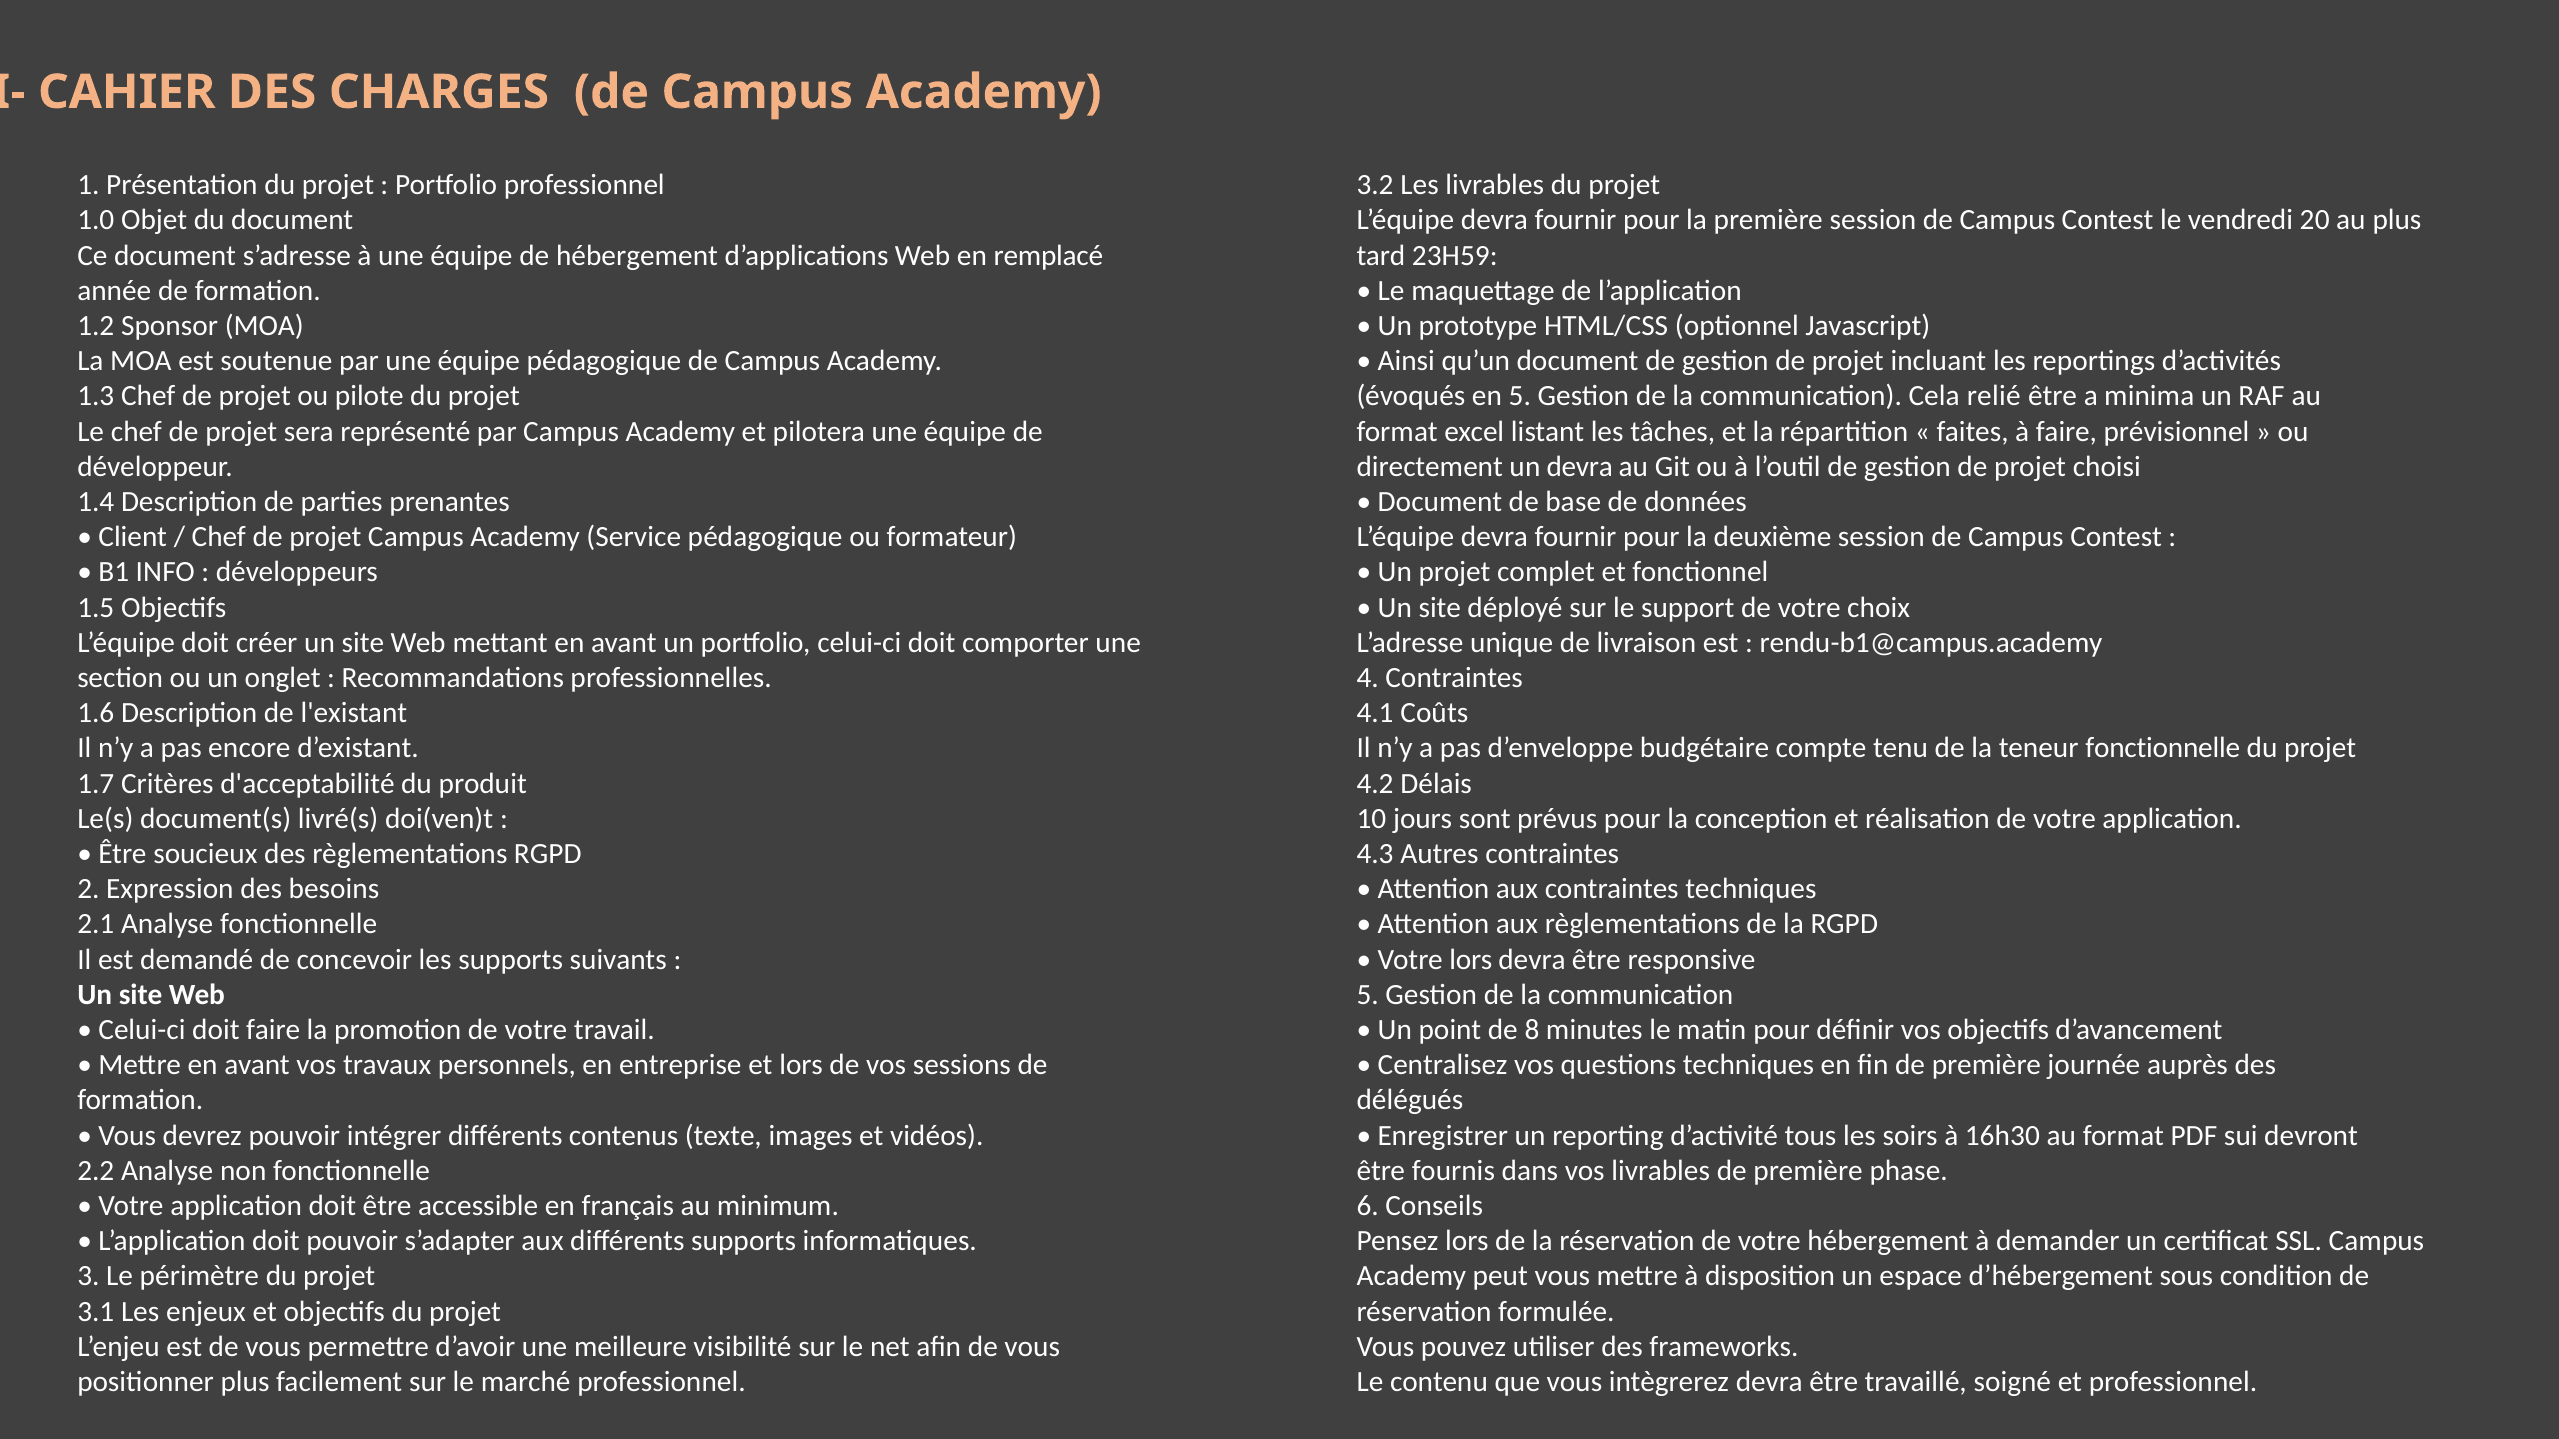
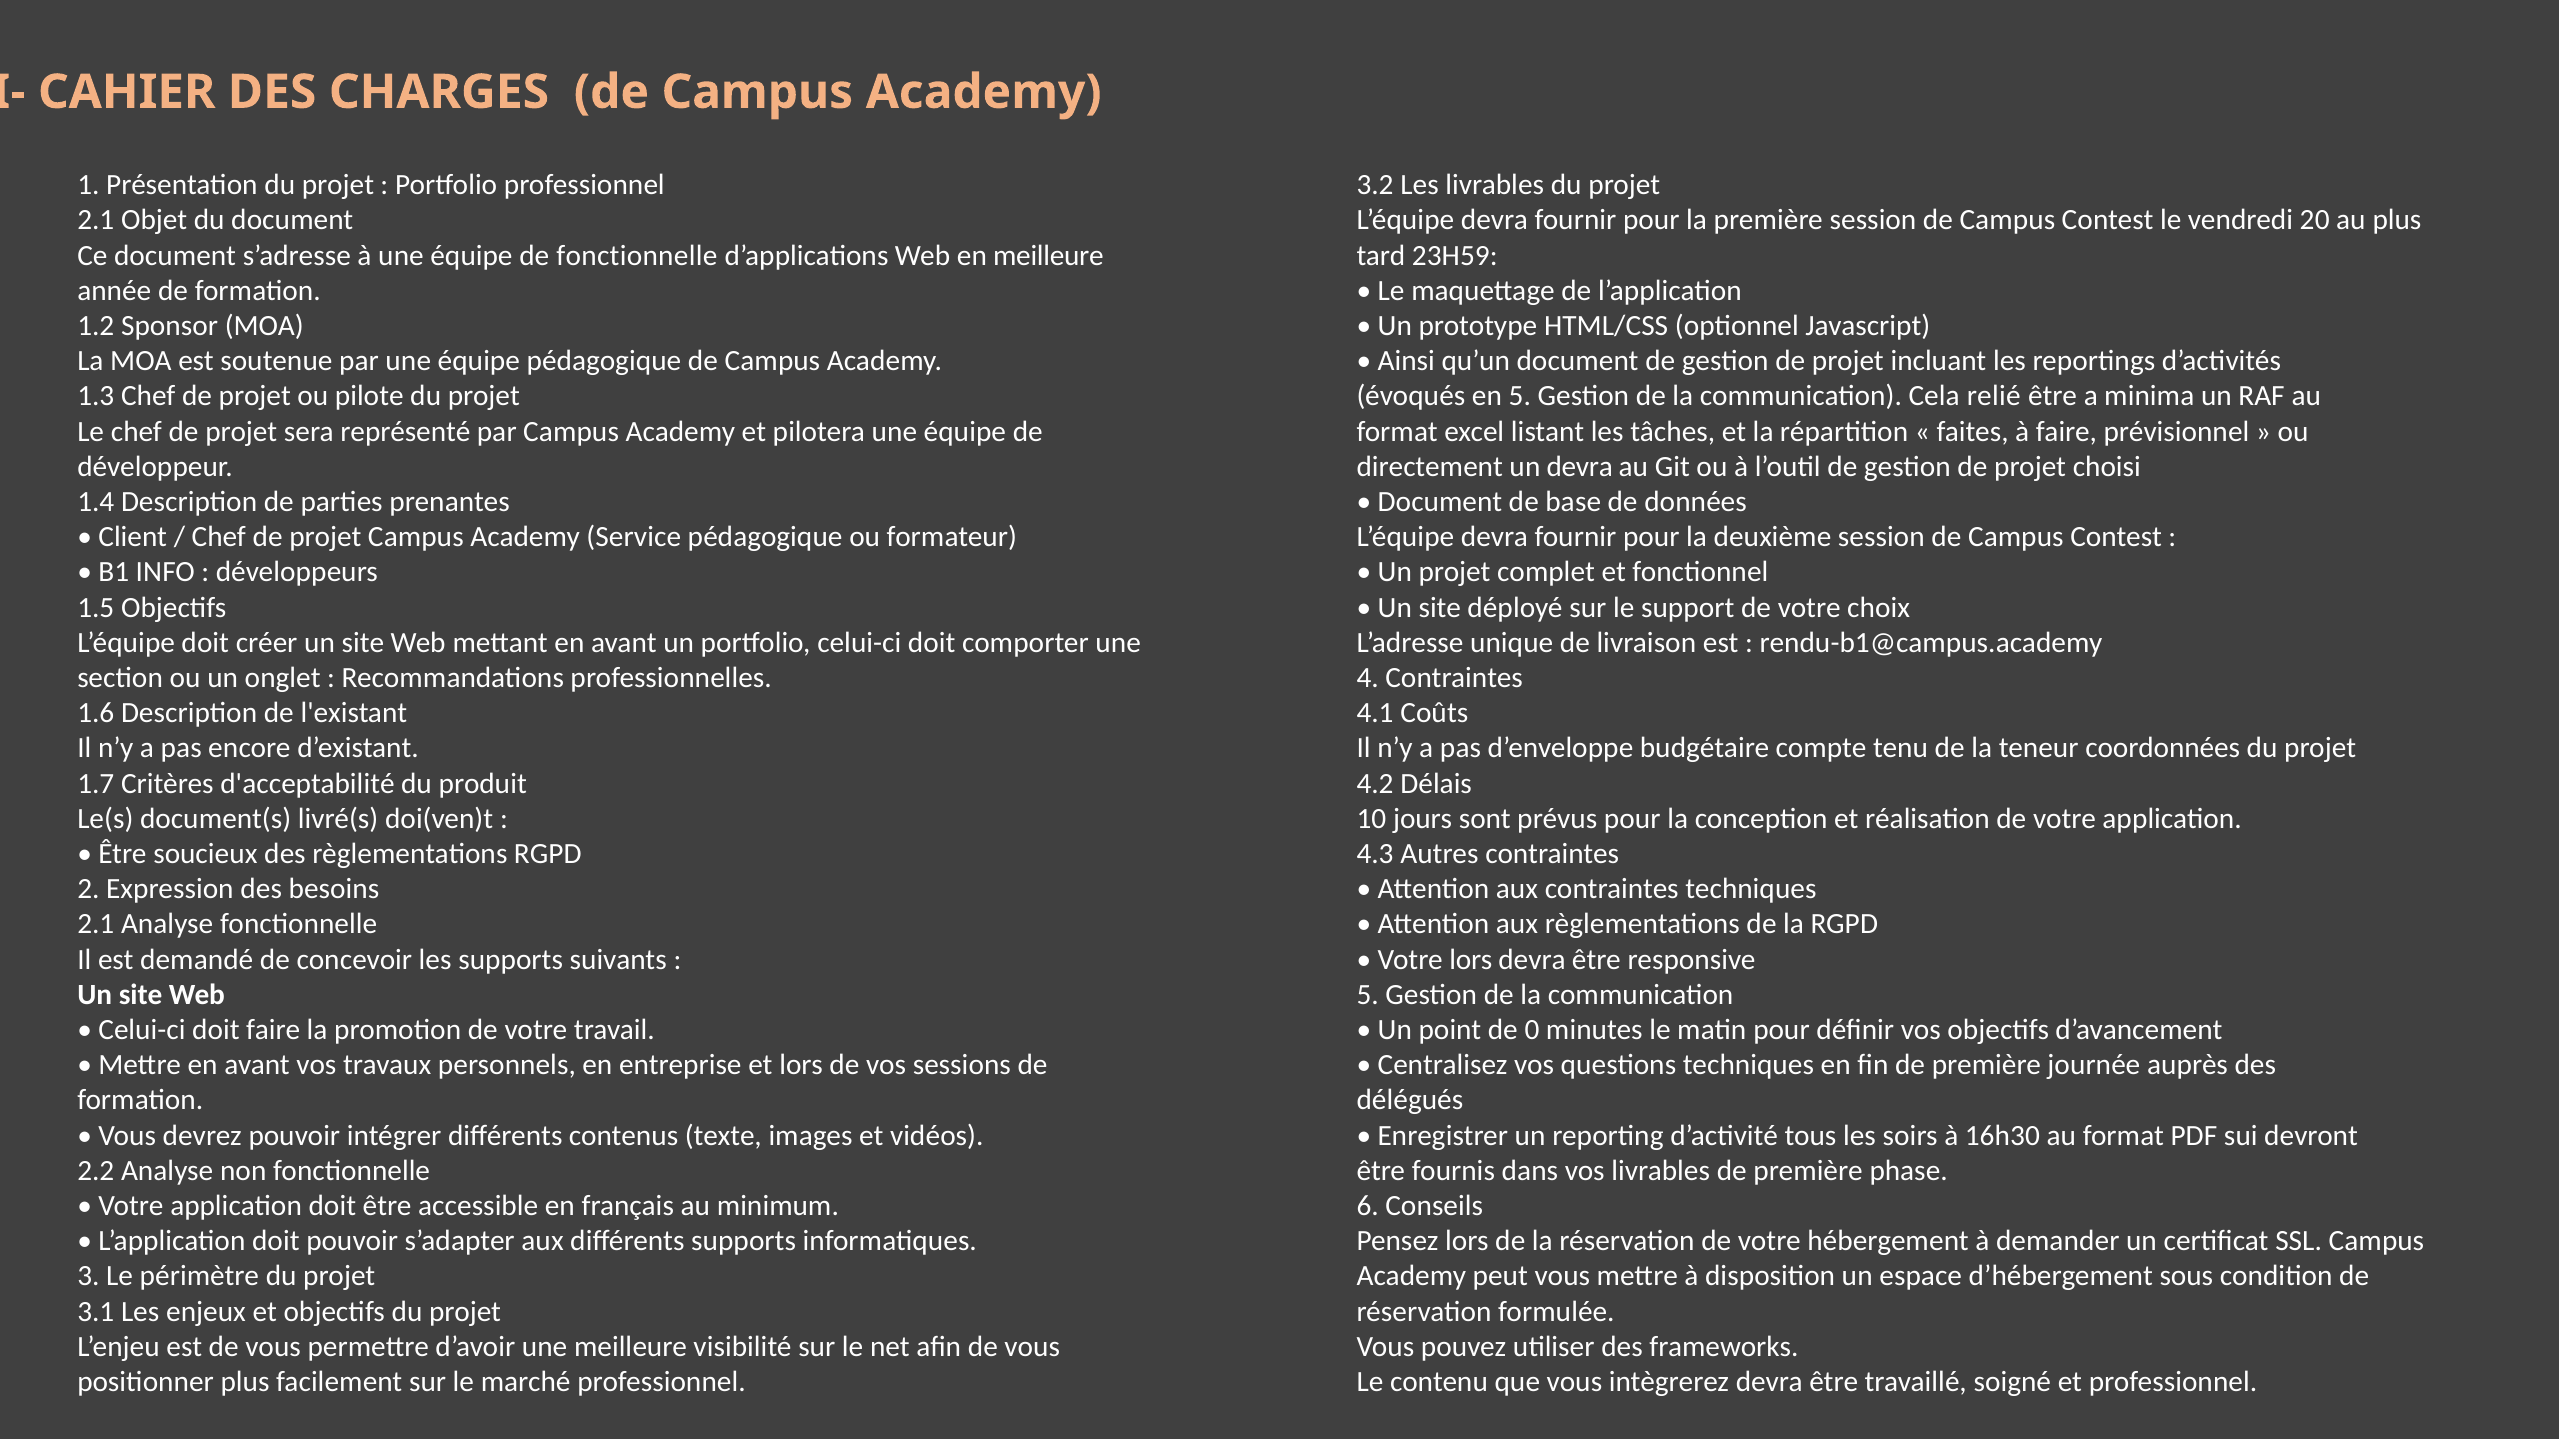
1.0: 1.0 -> 2.1 (96, 220)
de hébergement: hébergement -> fonctionnelle (637, 256)
en remplacé: remplacé -> meilleure (1048, 256)
teneur fonctionnelle: fonctionnelle -> coordonnées (2163, 748)
8: 8 -> 0 (1532, 1030)
